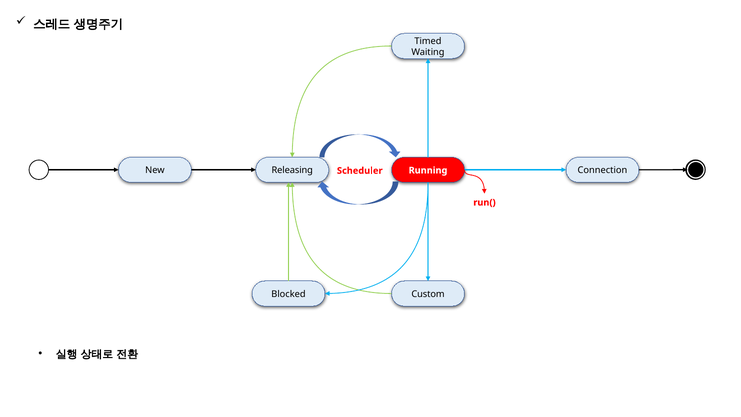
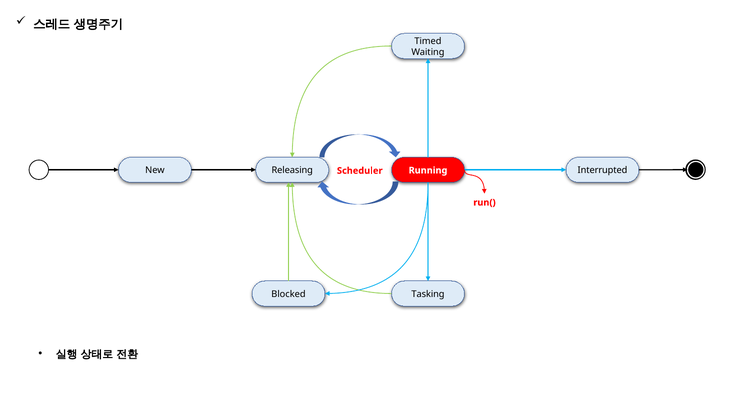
Connection: Connection -> Interrupted (603, 170)
Custom: Custom -> Tasking (428, 294)
